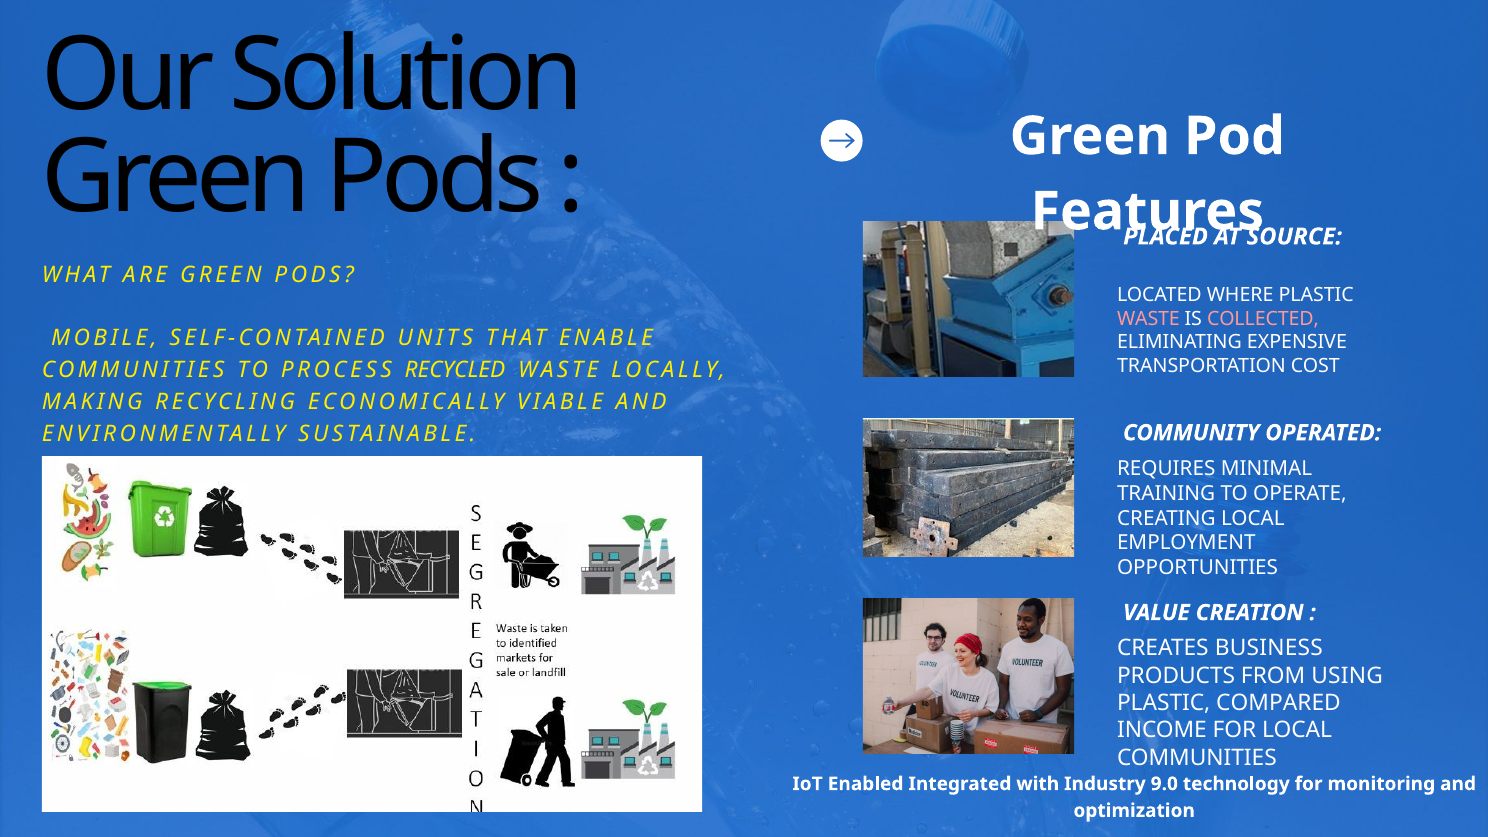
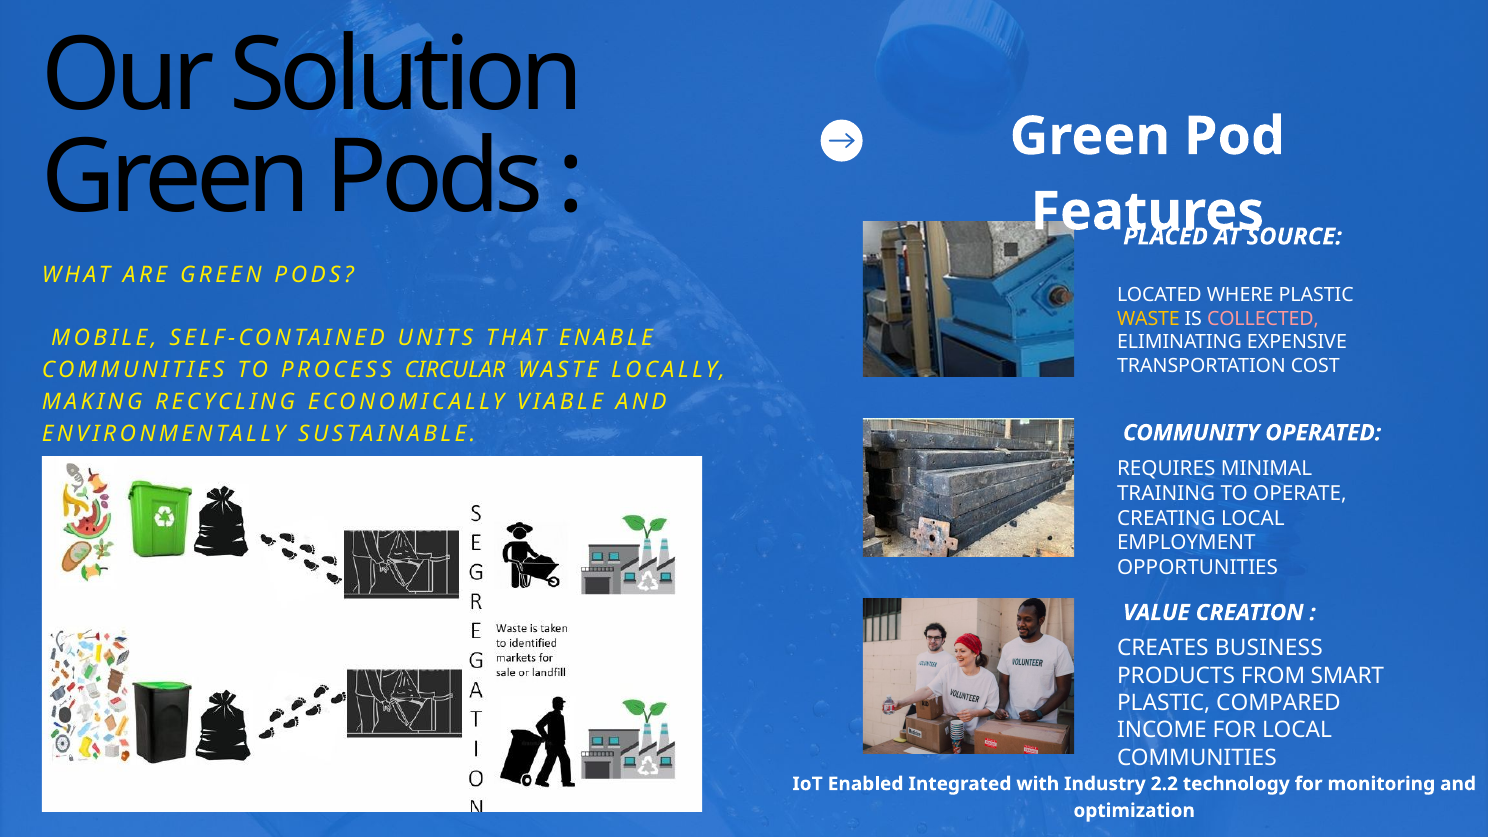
WASTE colour: pink -> yellow (1148, 319)
RECYCLED: RECYCLED -> CIRCULAR (455, 370)
USING: USING -> SMART (1347, 676)
9.0: 9.0 -> 2.2 (1164, 784)
